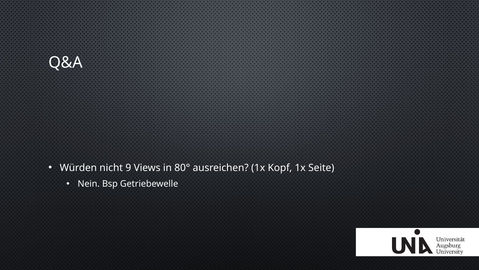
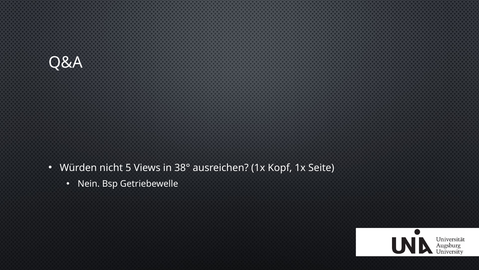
9: 9 -> 5 (128, 168)
80°: 80° -> 38° (182, 168)
